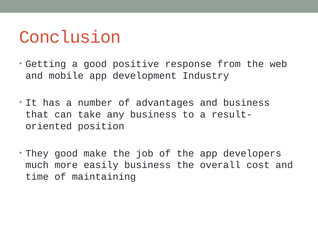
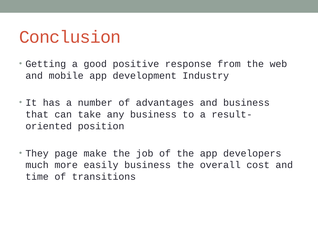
They good: good -> page (66, 153)
maintaining: maintaining -> transitions (104, 176)
